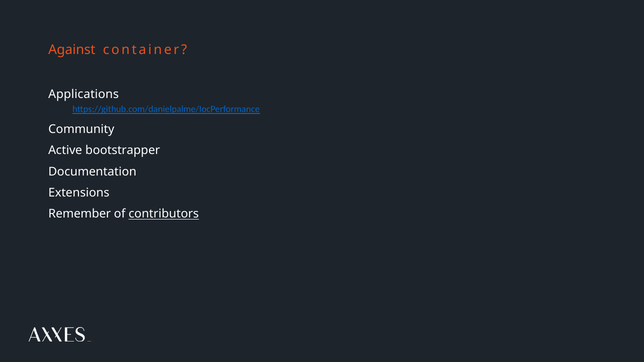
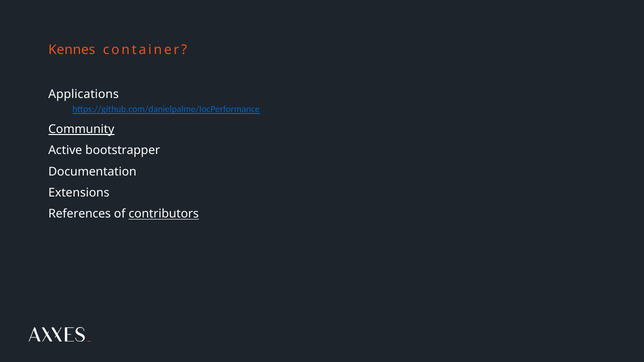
Against: Against -> Kennes (72, 50)
Community underline: none -> present (81, 129)
Remember: Remember -> References (80, 214)
